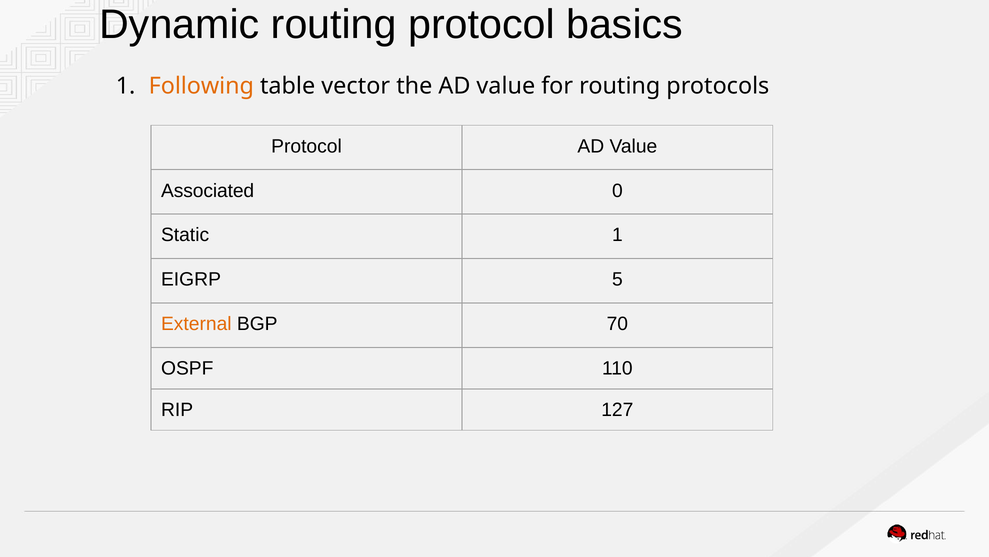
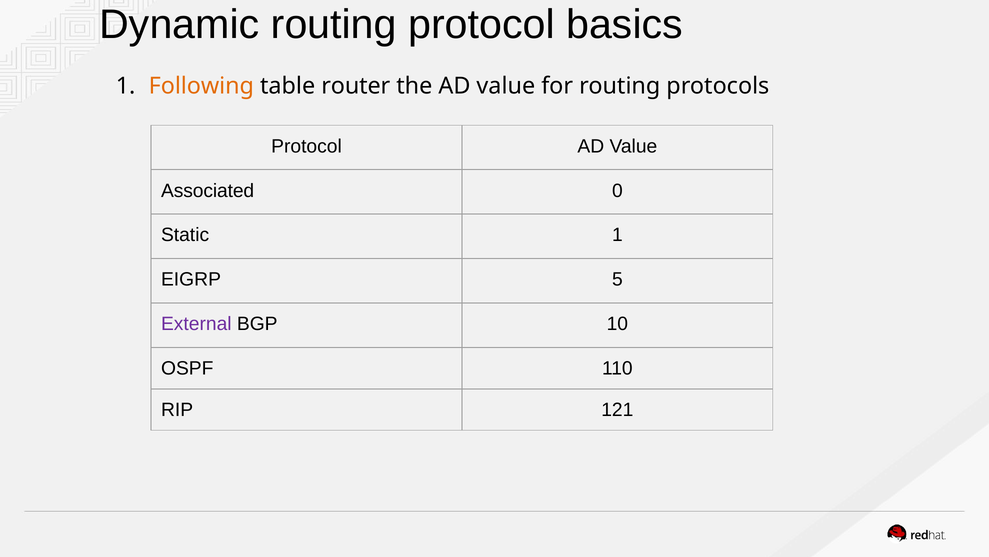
vector: vector -> router (356, 86)
External colour: orange -> purple (196, 324)
70: 70 -> 10 (617, 324)
127: 127 -> 121 (617, 409)
